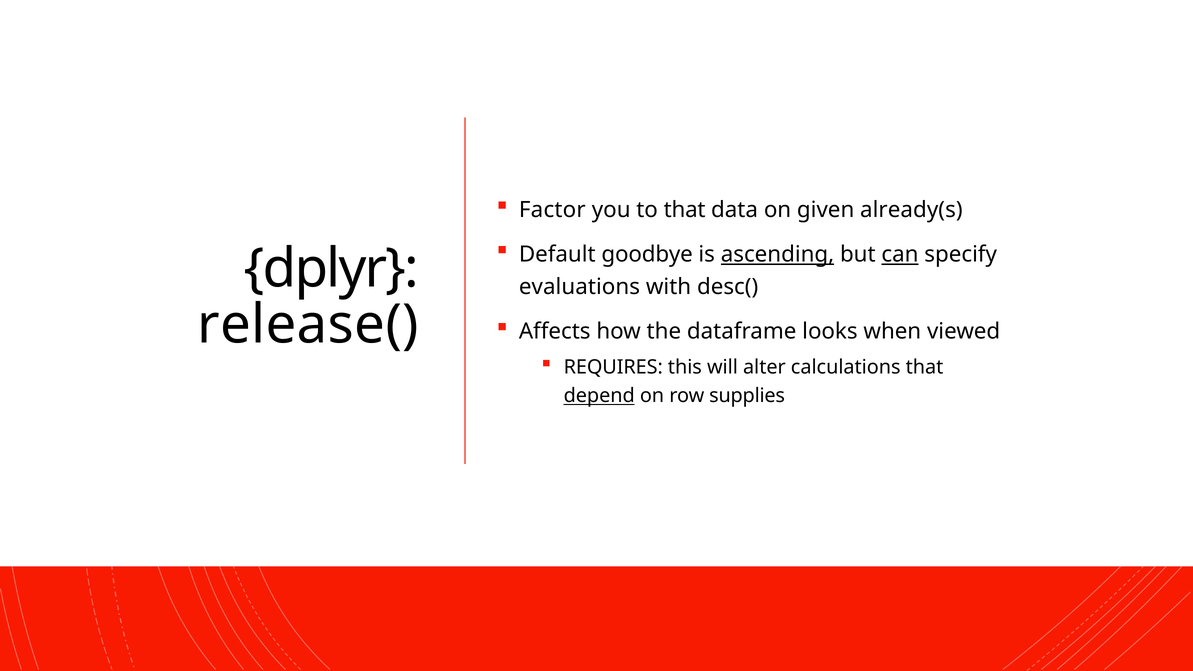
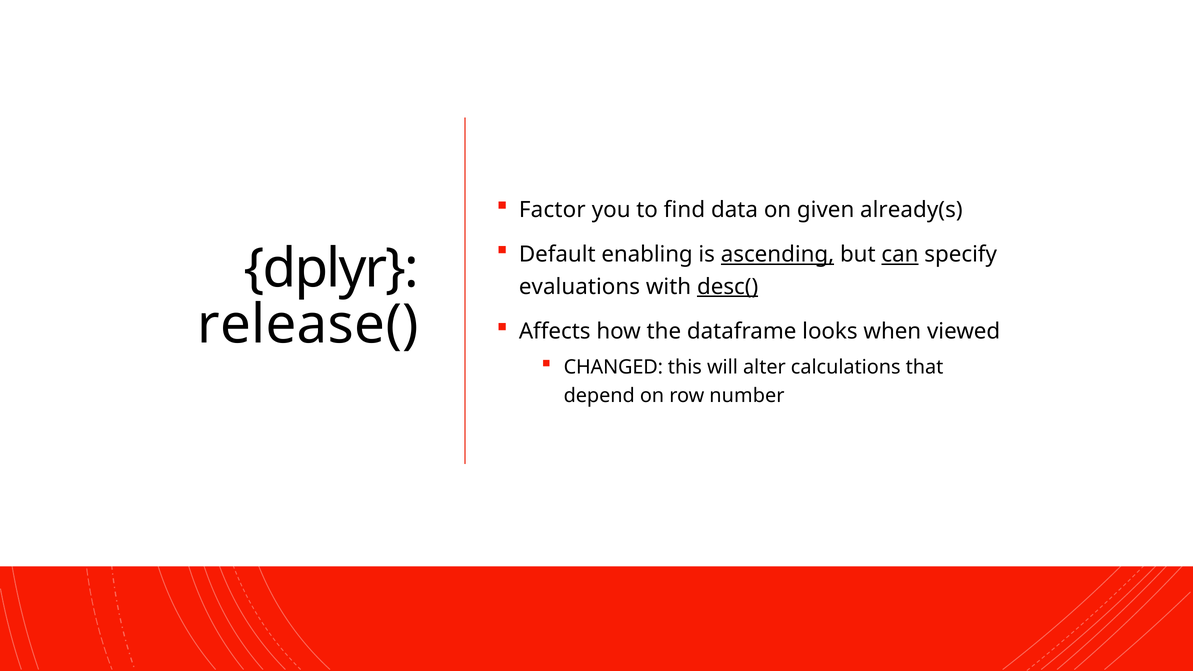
to that: that -> find (684, 210)
goodbye: goodbye -> enabling (647, 254)
desc( underline: none -> present (728, 287)
REQUIRES: REQUIRES -> CHANGED (613, 367)
depend underline: present -> none (599, 396)
supplies: supplies -> number (747, 396)
